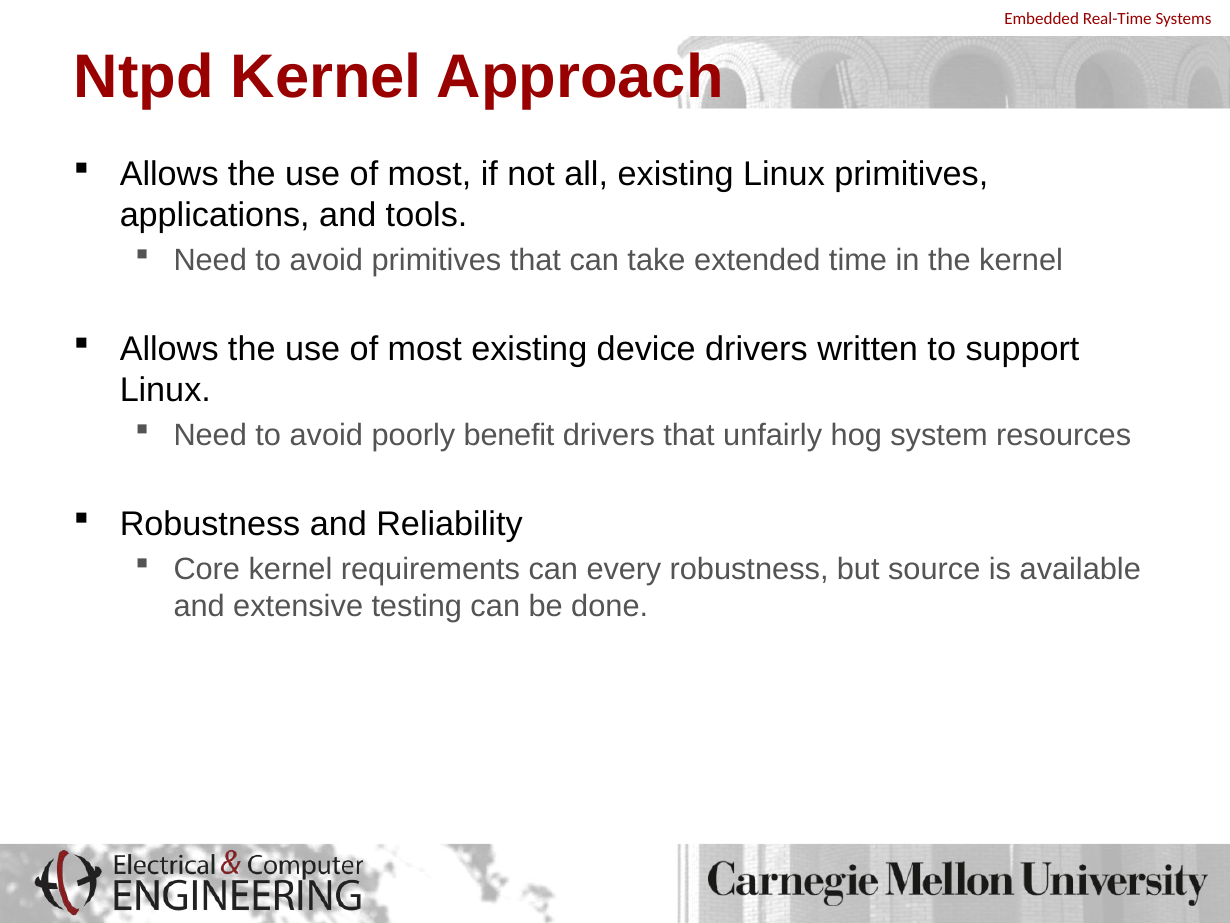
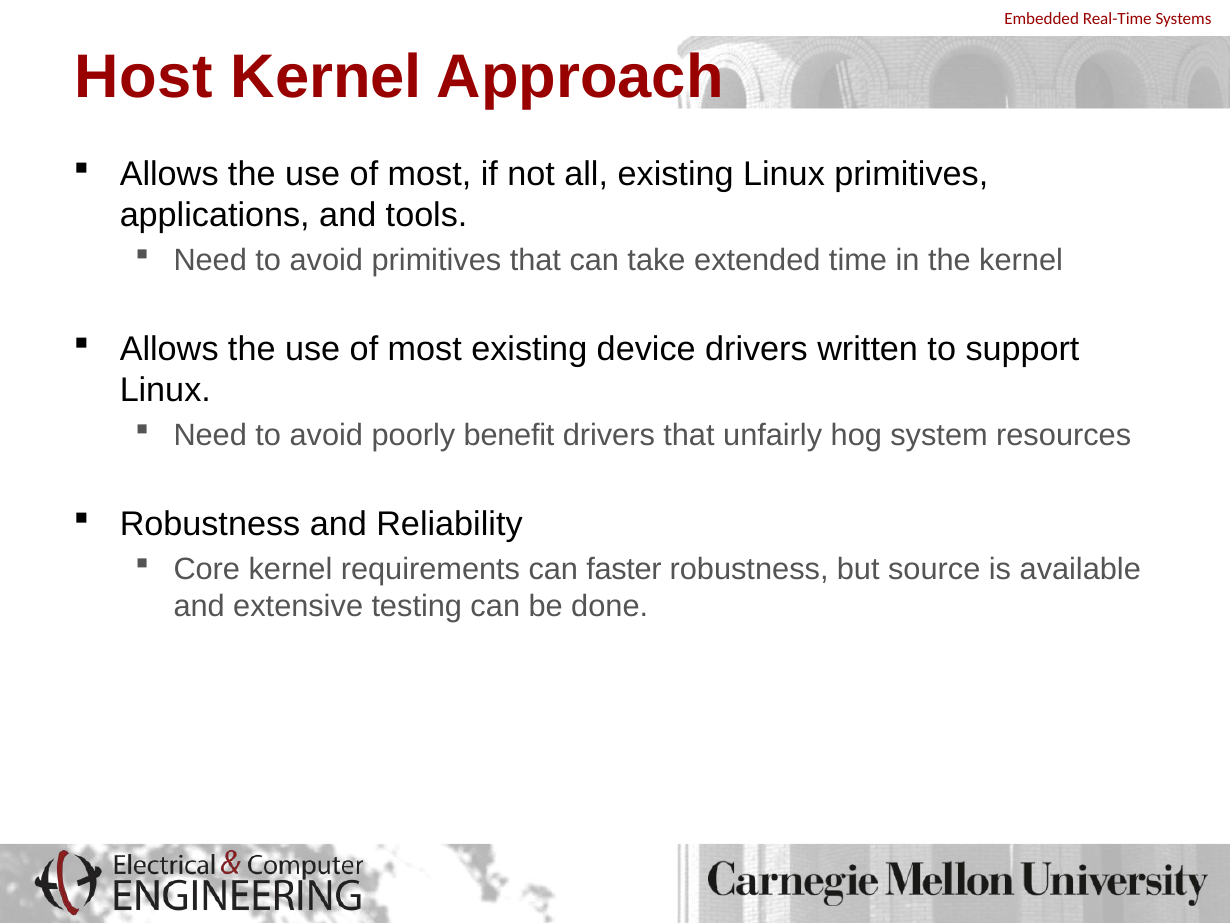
Ntpd: Ntpd -> Host (143, 77)
every: every -> faster (624, 569)
